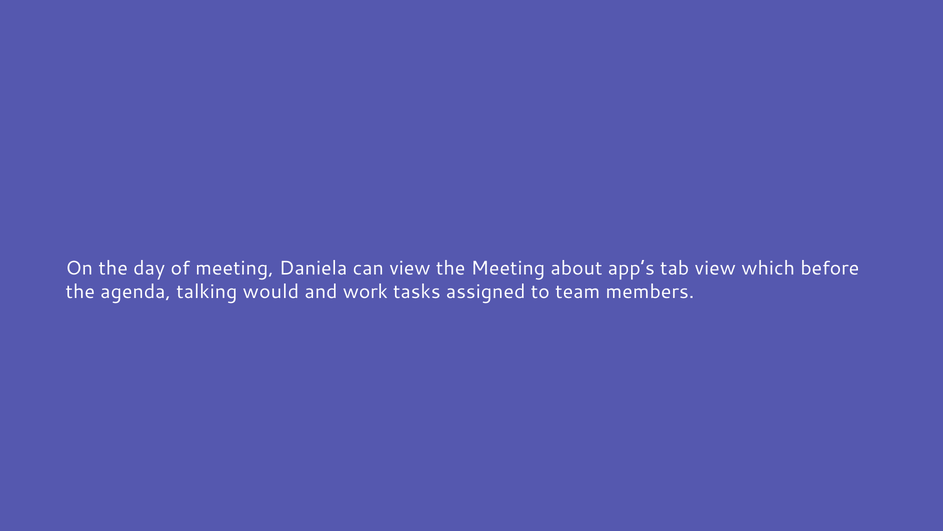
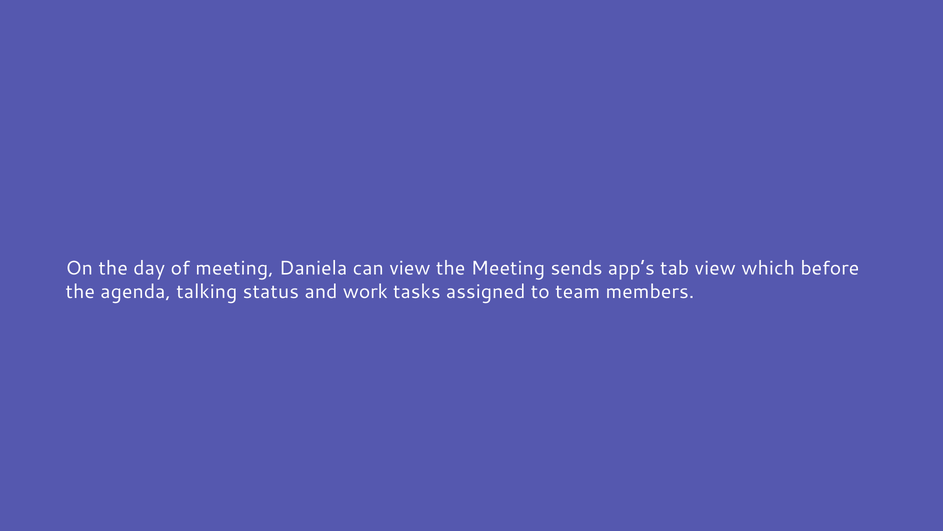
about: about -> sends (577, 268)
would: would -> status (271, 292)
